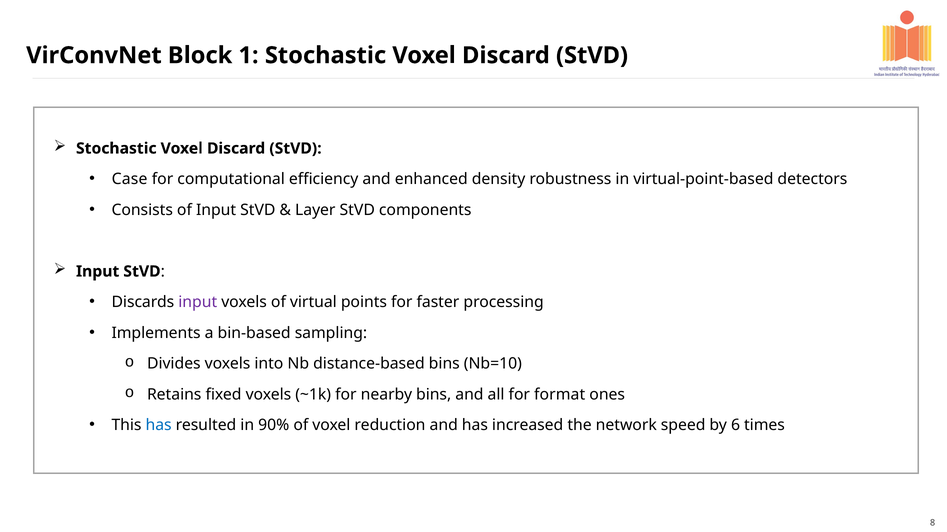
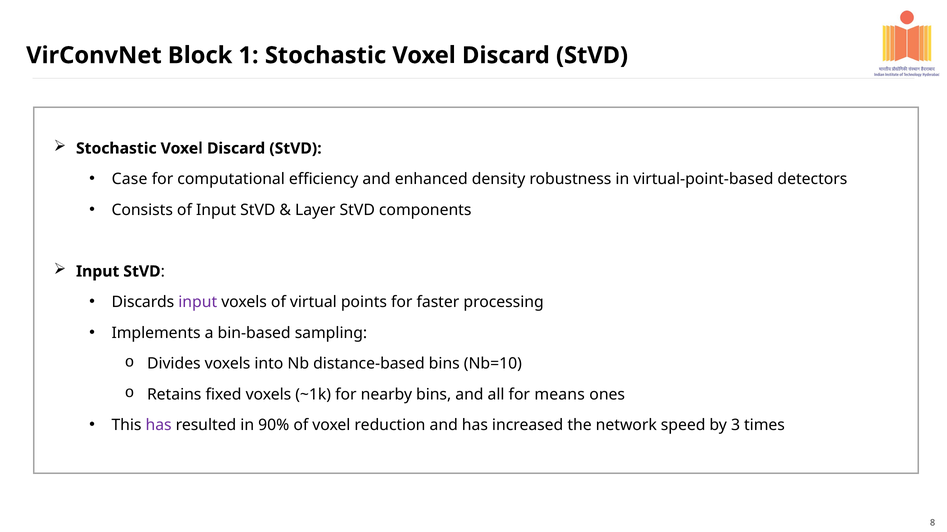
format: format -> means (560, 395)
has colour: blue -> purple (159, 426)
6: 6 -> 3 (736, 426)
